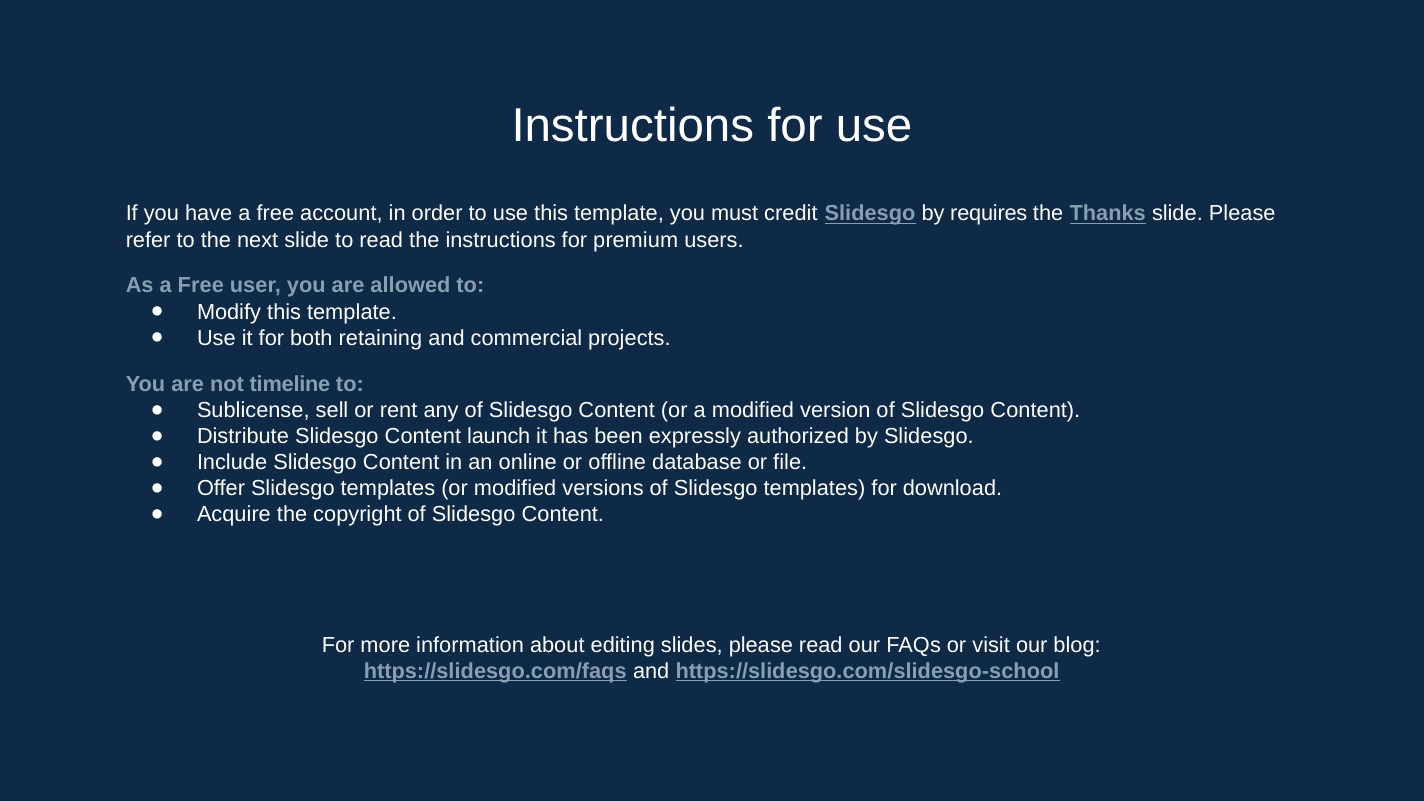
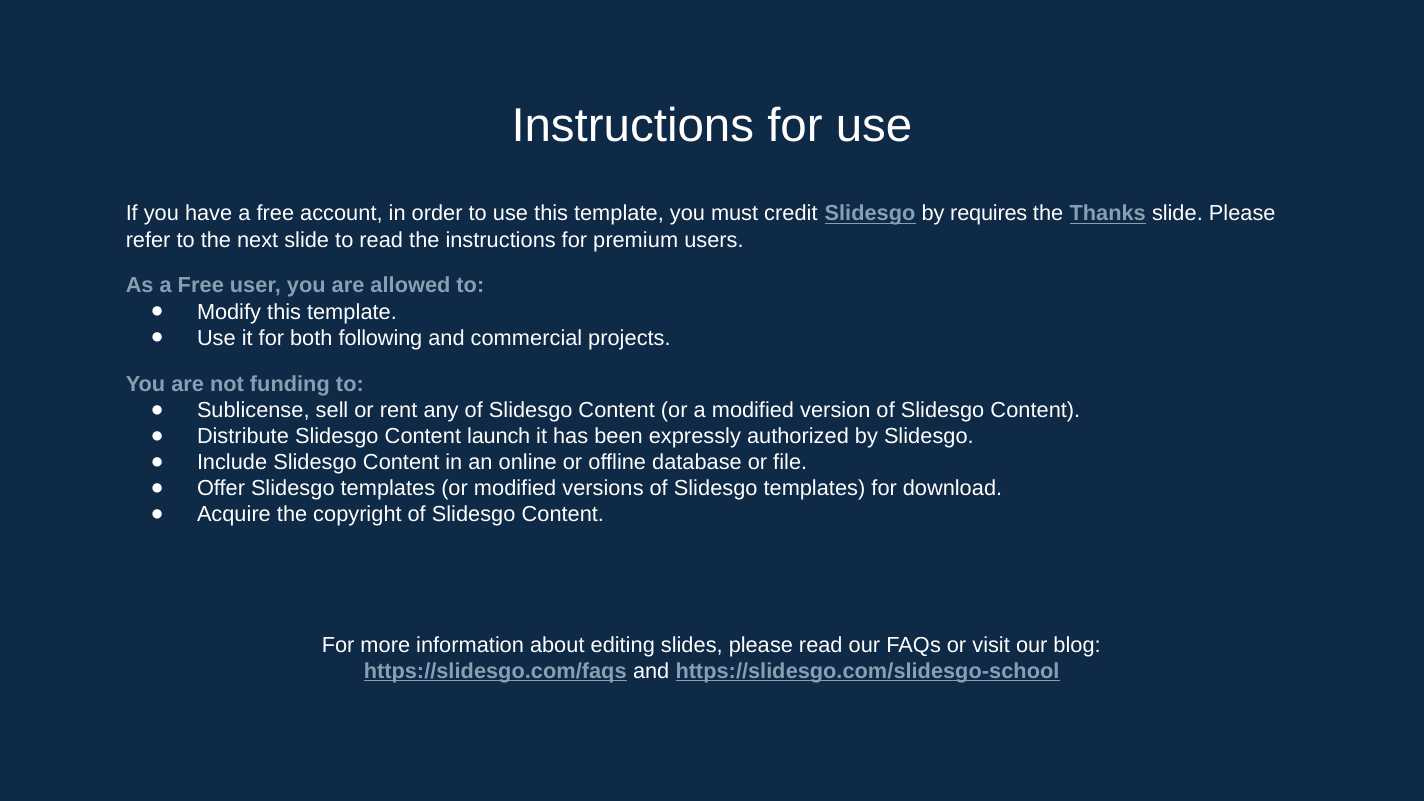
retaining: retaining -> following (381, 338)
timeline: timeline -> funding (290, 384)
